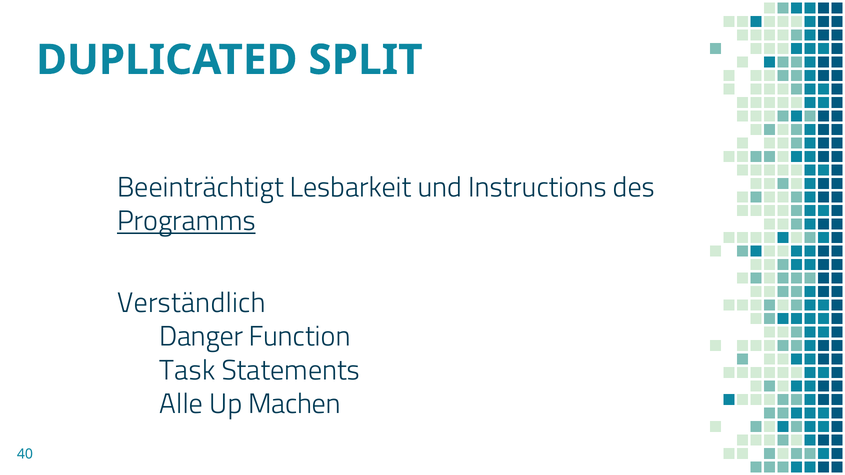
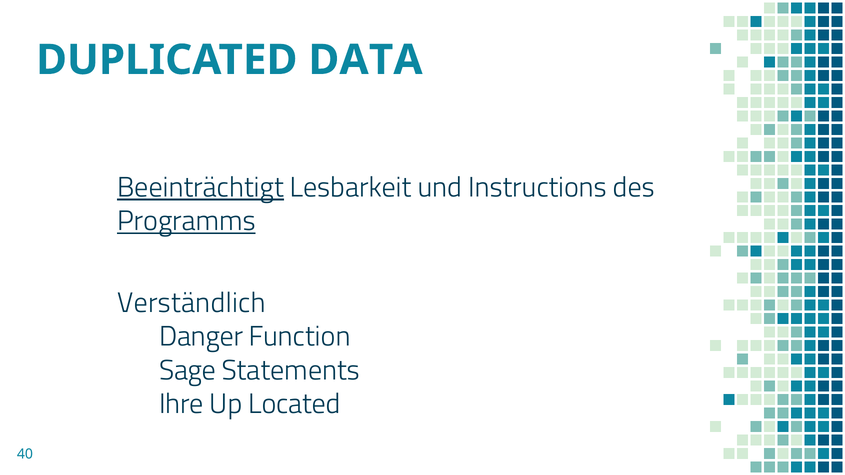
SPLIT: SPLIT -> DATA (365, 60)
Beeinträchtigt underline: none -> present (200, 188)
Task: Task -> Sage (188, 371)
Alle: Alle -> Ihre (181, 404)
Machen: Machen -> Located (294, 404)
